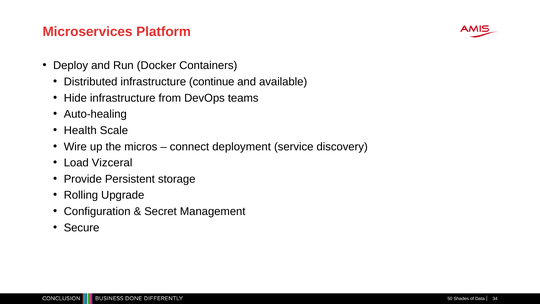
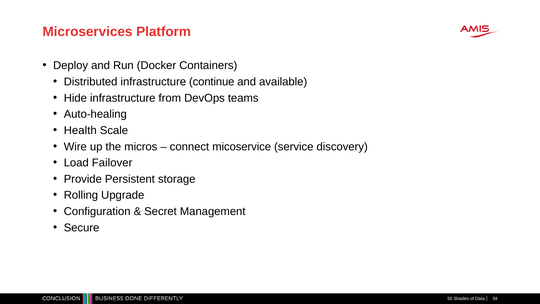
deployment: deployment -> micoservice (242, 147)
Vizceral: Vizceral -> Failover (112, 163)
